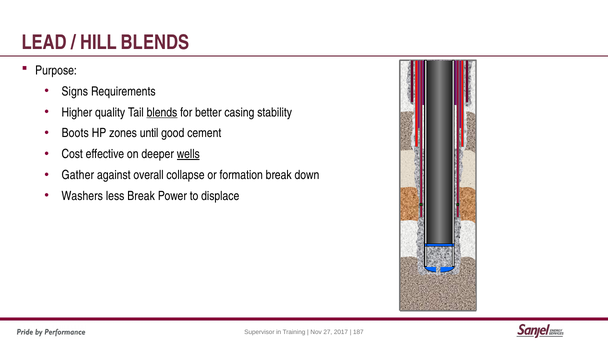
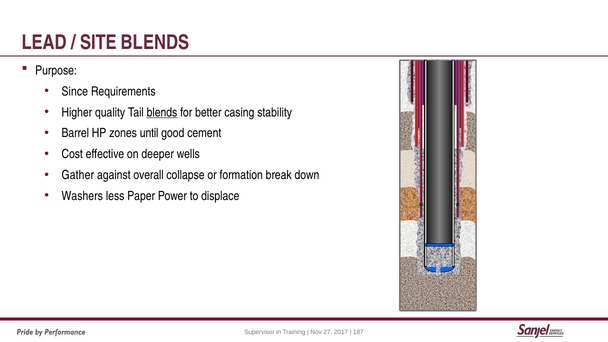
HILL: HILL -> SITE (99, 43)
Signs: Signs -> Since (75, 91)
Boots: Boots -> Barrel (75, 133)
wells underline: present -> none (188, 154)
less Break: Break -> Paper (141, 196)
